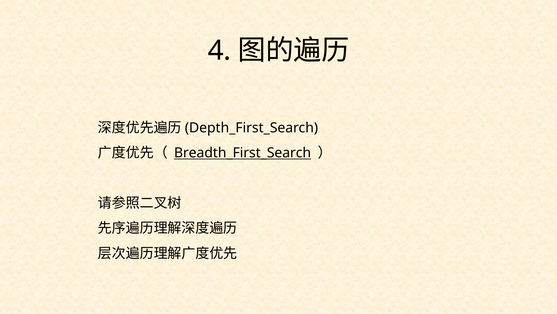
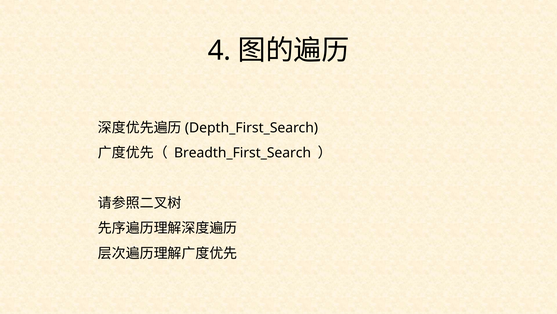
Breadth_First_Search underline: present -> none (243, 153)
